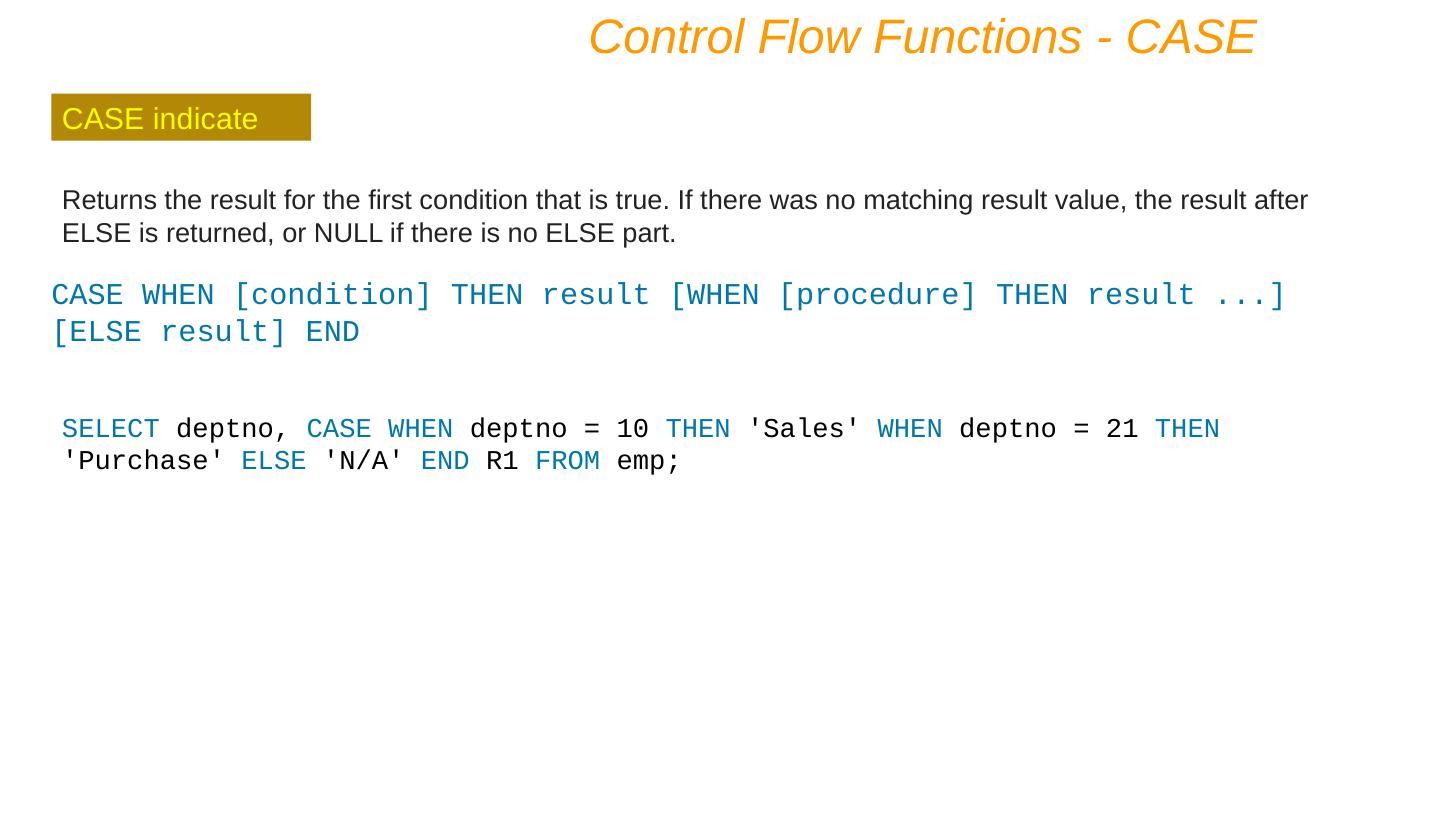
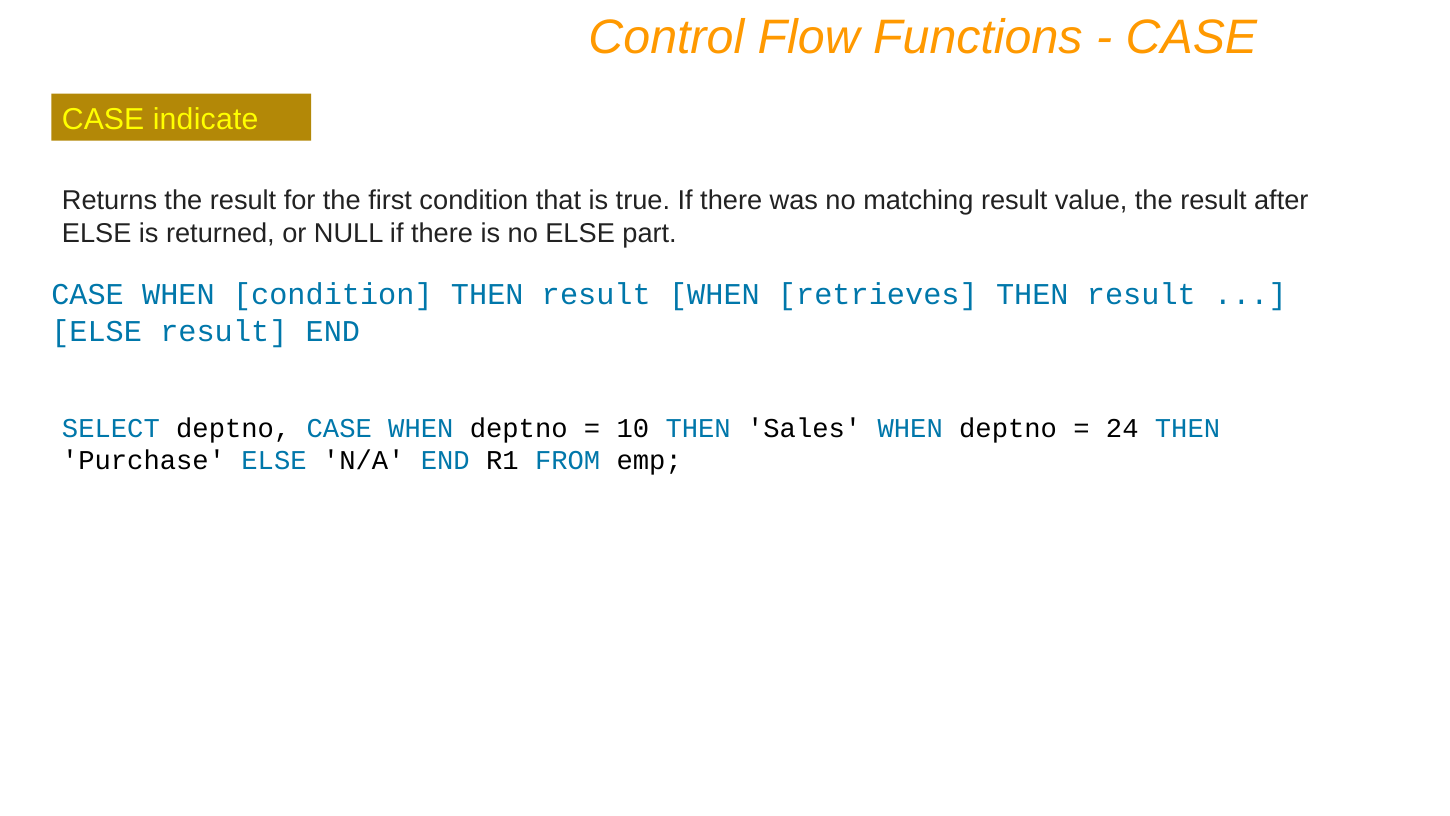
procedure: procedure -> retrieves (878, 295)
21: 21 -> 24 (1122, 428)
